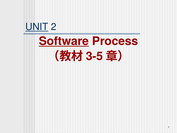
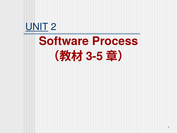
Software underline: present -> none (64, 41)
